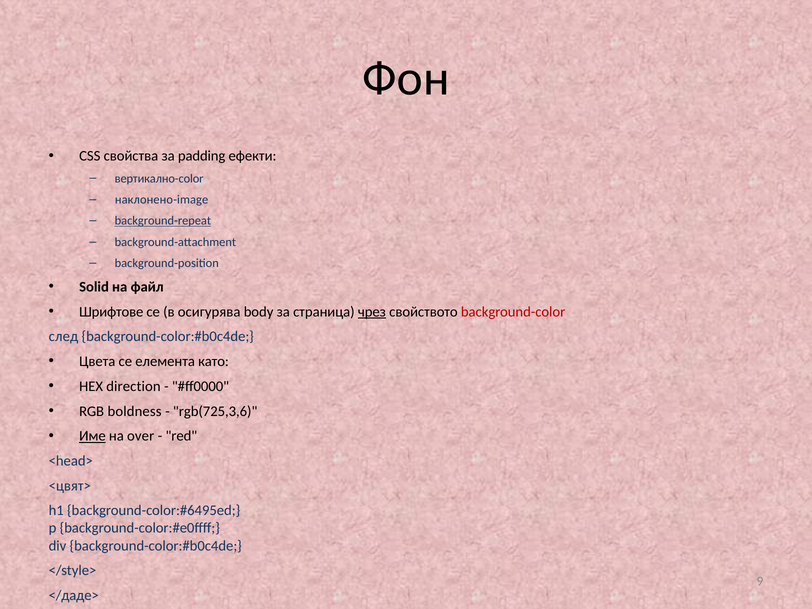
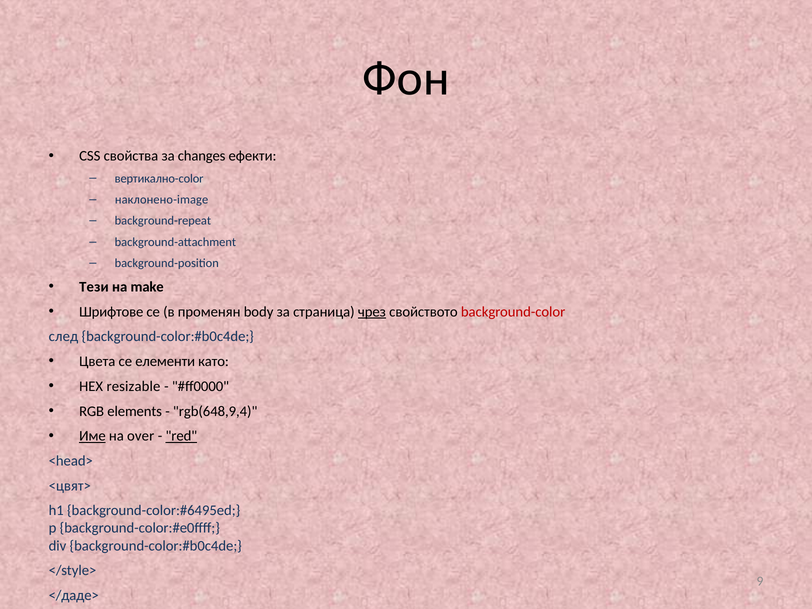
padding: padding -> changes (202, 156)
background-repeat underline: present -> none (163, 221)
Solid: Solid -> Тези (94, 287)
файл: файл -> make (147, 287)
осигурява: осигурява -> променян (209, 312)
елемента: елемента -> елементи (165, 361)
direction: direction -> resizable (133, 386)
boldness: boldness -> elements (135, 411)
rgb(725,3,6: rgb(725,3,6 -> rgb(648,9,4 (215, 411)
red underline: none -> present (181, 436)
